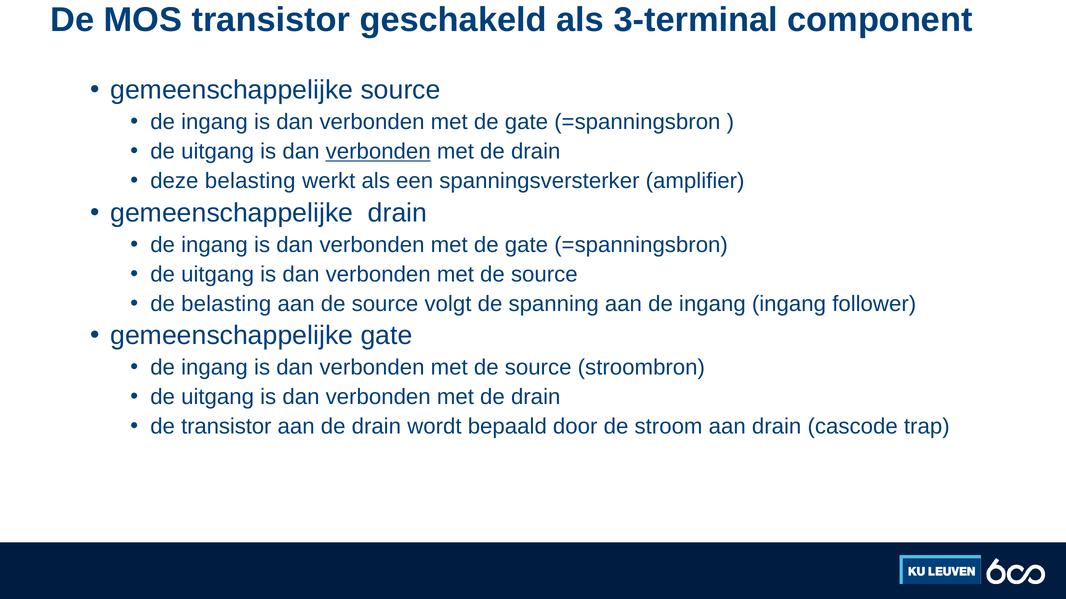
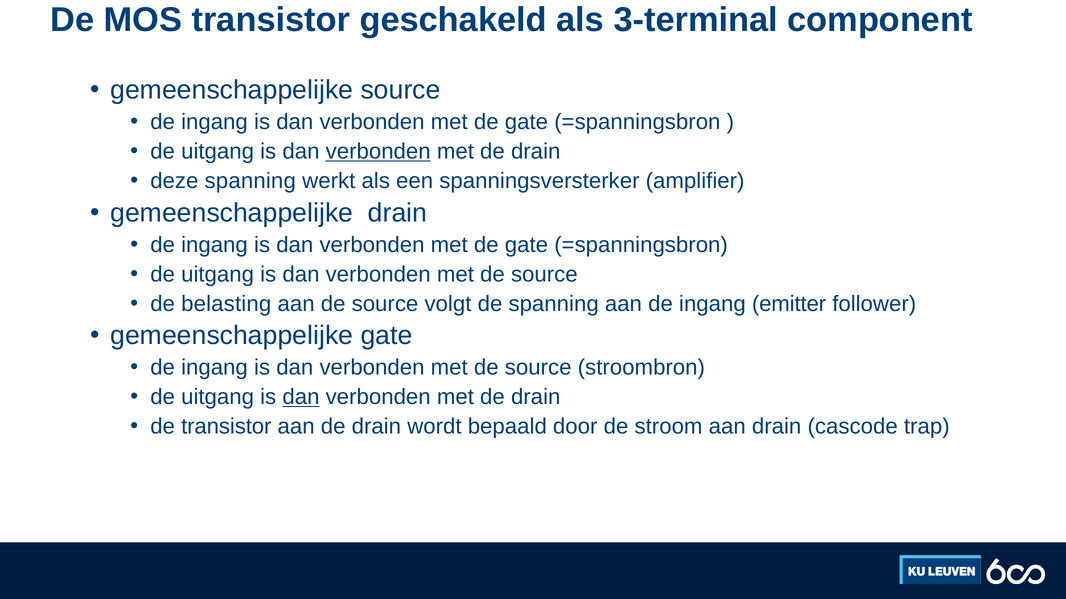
deze belasting: belasting -> spanning (250, 181)
ingang ingang: ingang -> emitter (789, 304)
dan underline: none -> present (301, 397)
